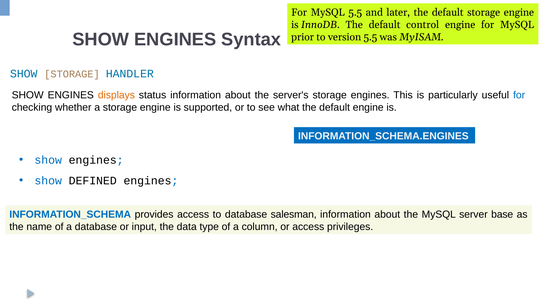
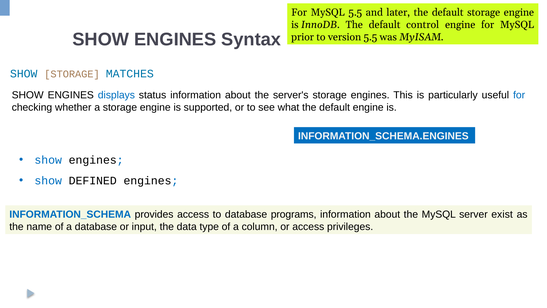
HANDLER: HANDLER -> MATCHES (130, 74)
displays colour: orange -> blue (116, 95)
salesman: salesman -> programs (294, 214)
base: base -> exist (502, 214)
